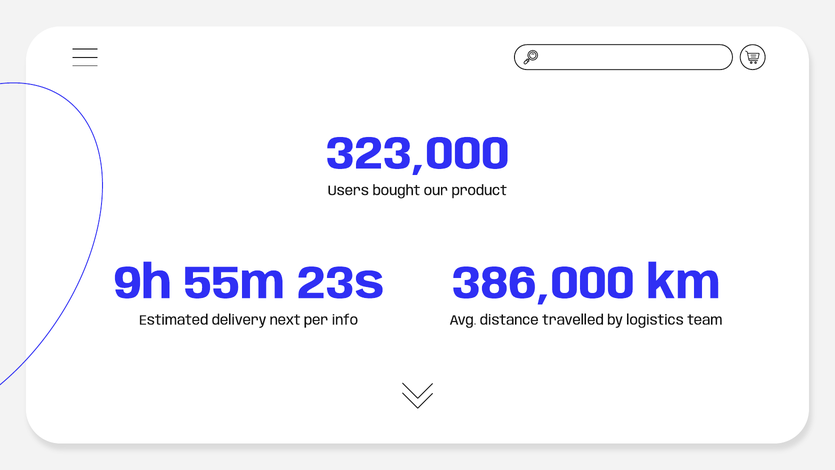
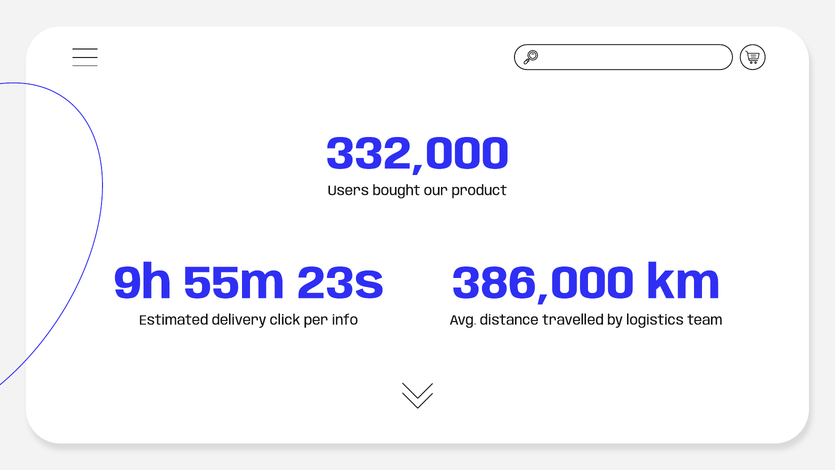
323,000: 323,000 -> 332,000 (417, 153)
next: next -> click (285, 320)
